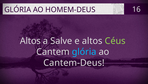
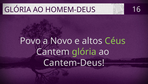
Altos: Altos -> Povo (30, 41)
Salve: Salve -> Novo (61, 41)
glória colour: light blue -> light green (84, 51)
